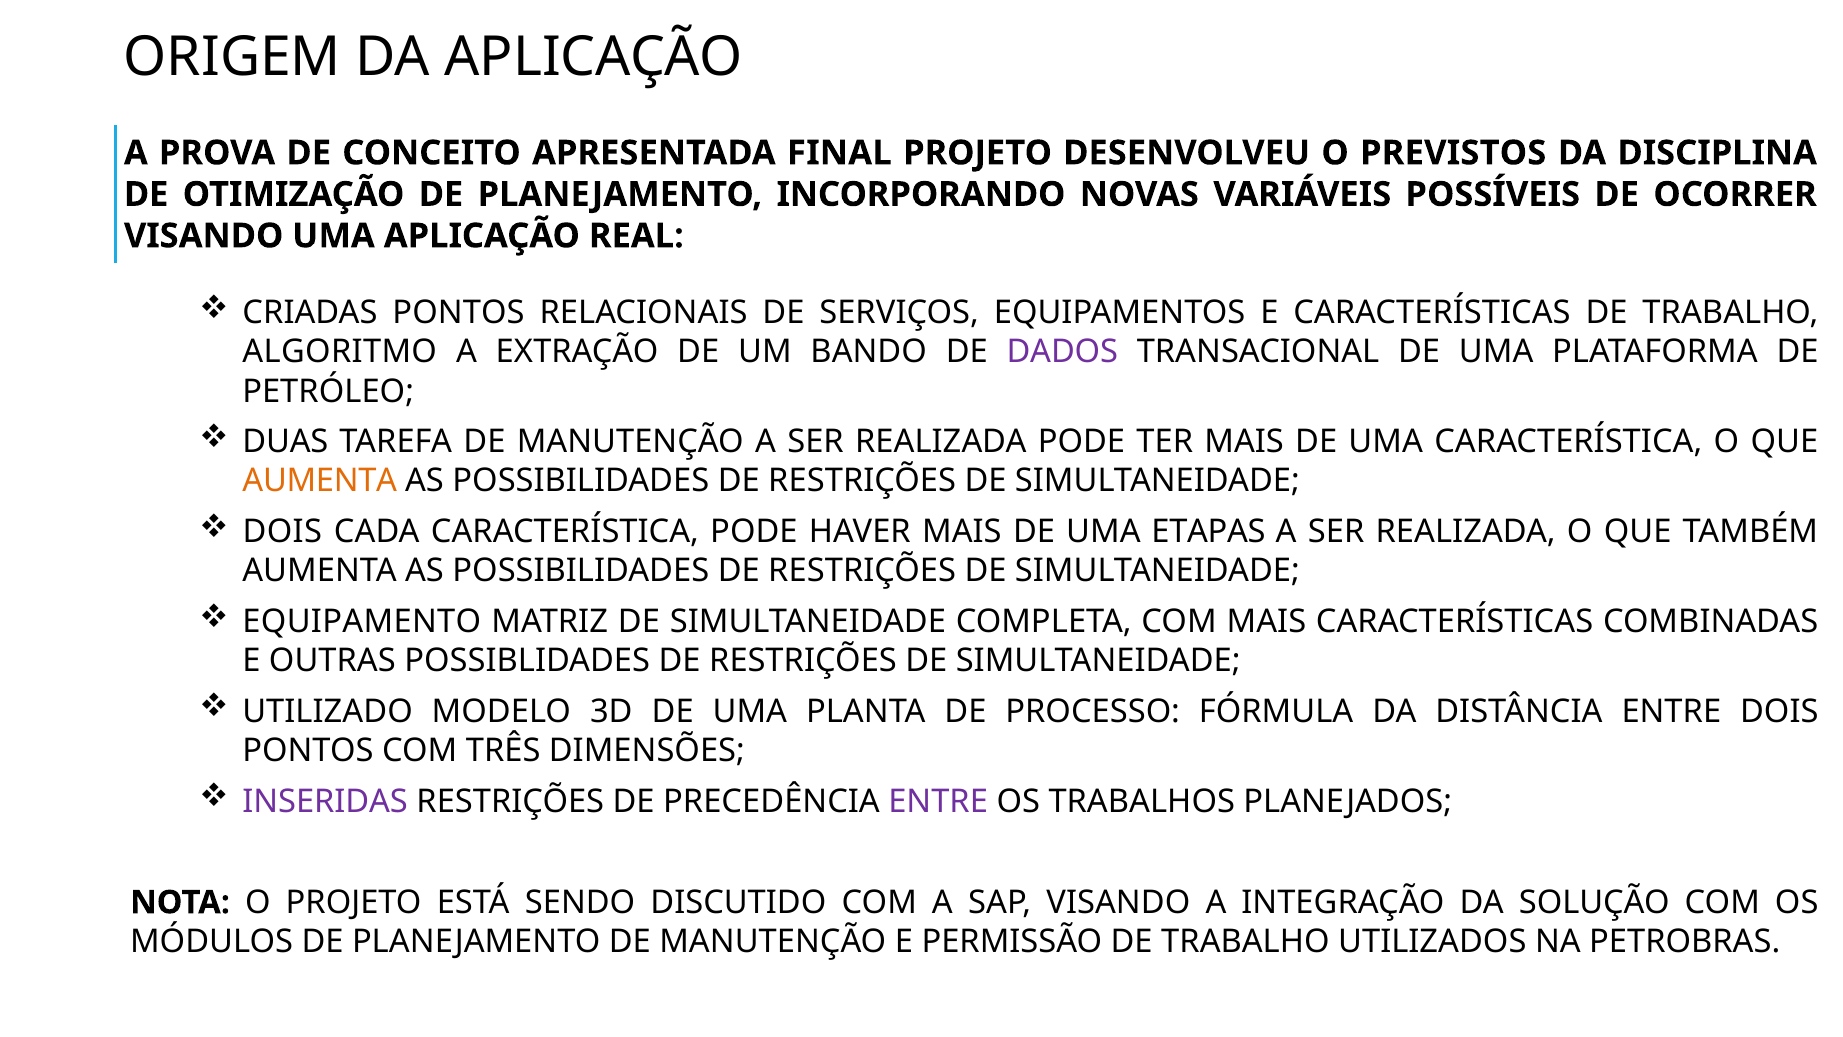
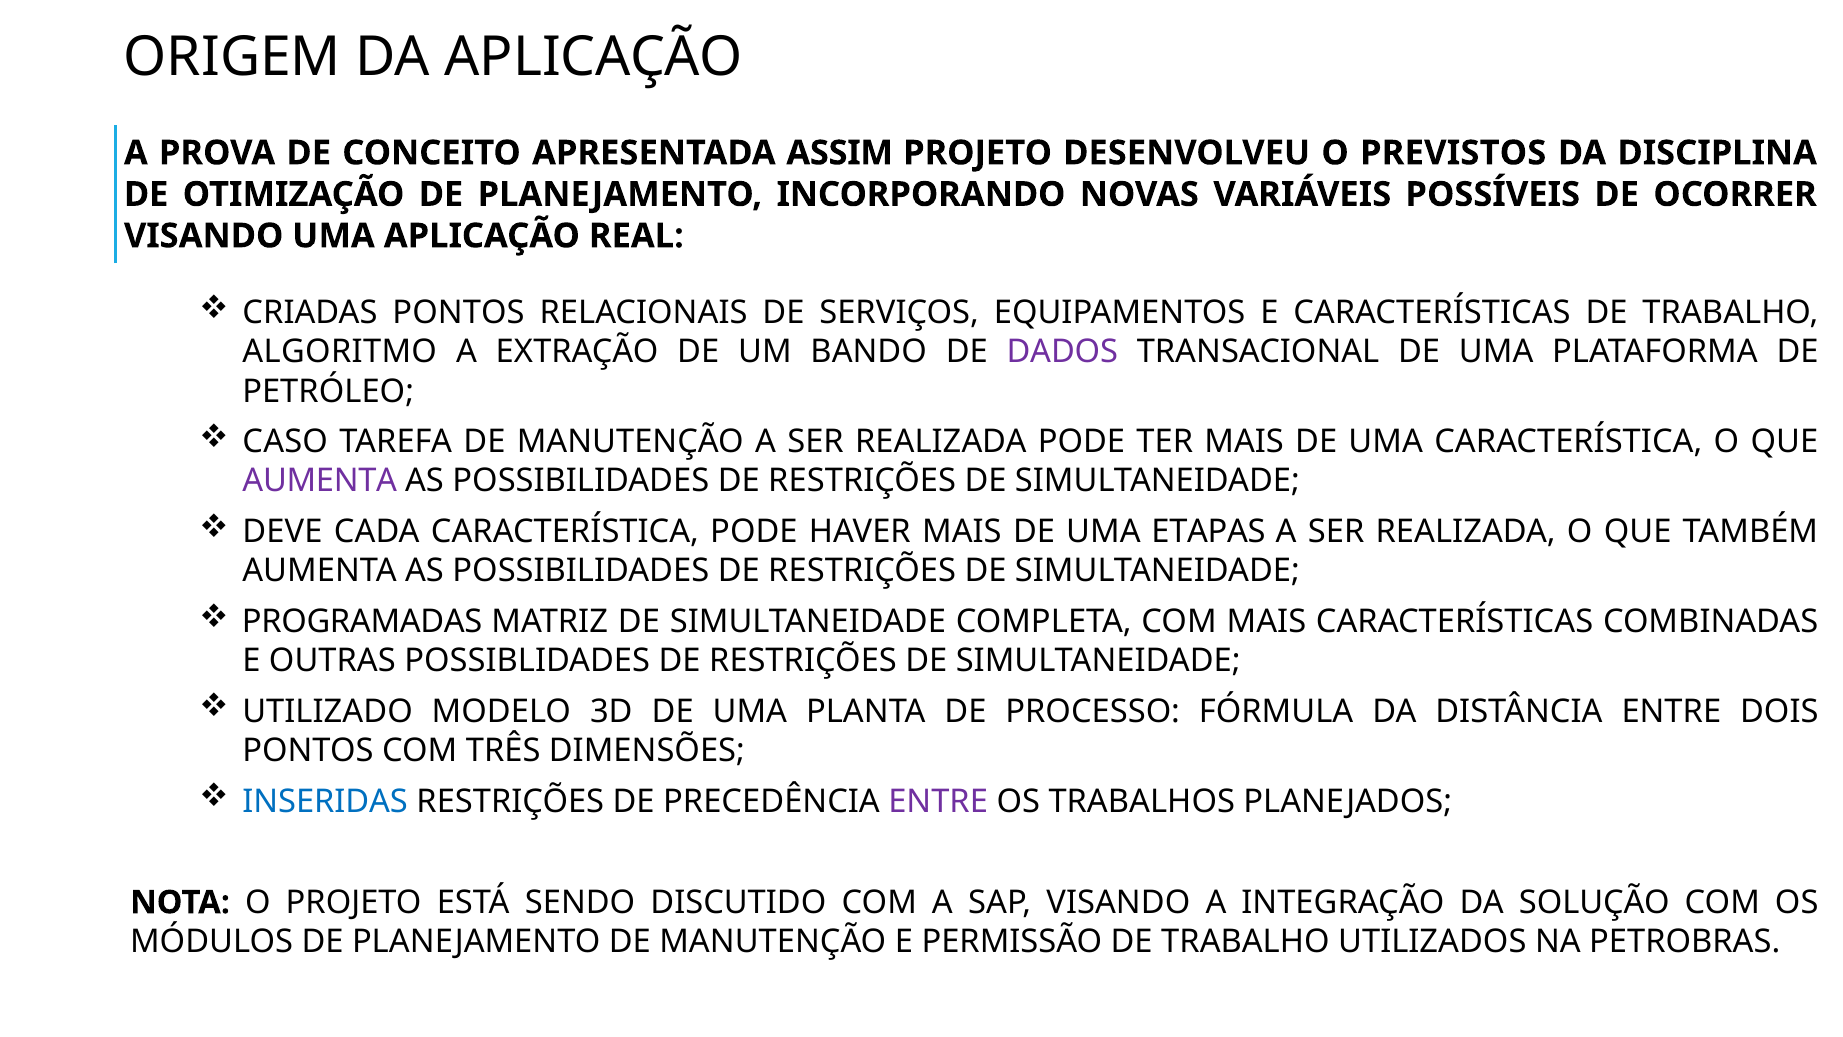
FINAL: FINAL -> ASSIM (840, 153)
DUAS: DUAS -> CASO (285, 442)
AUMENTA colour: orange -> purple (320, 481)
DOIS: DOIS -> DEVE (282, 532)
EQUIPAMENTO: EQUIPAMENTO -> PROGRAMADAS (362, 621)
INSERIDAS colour: purple -> blue (325, 801)
